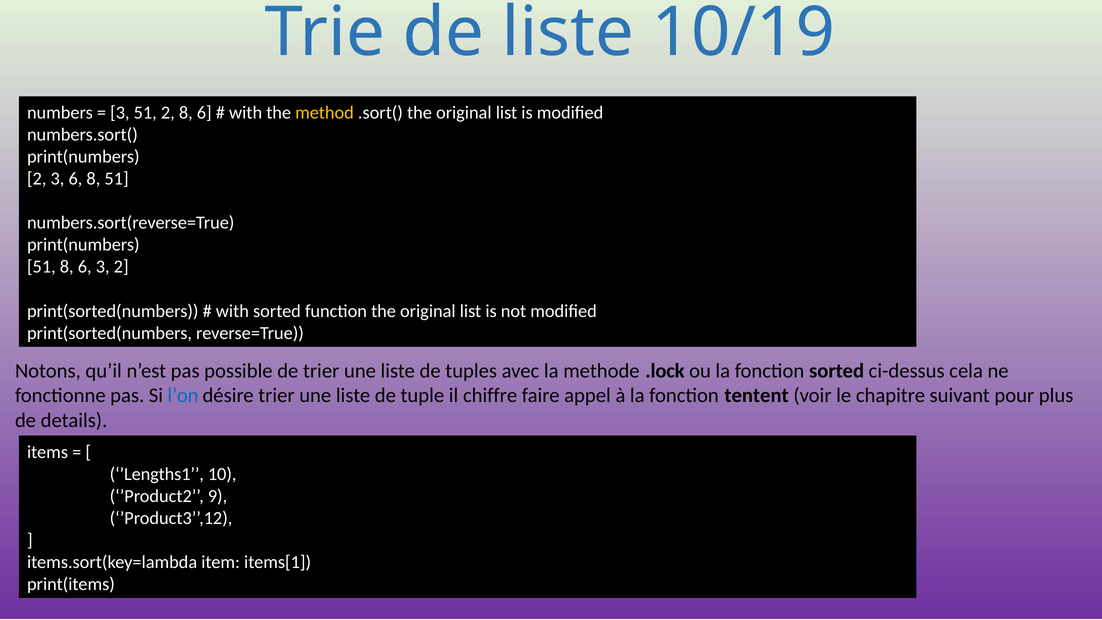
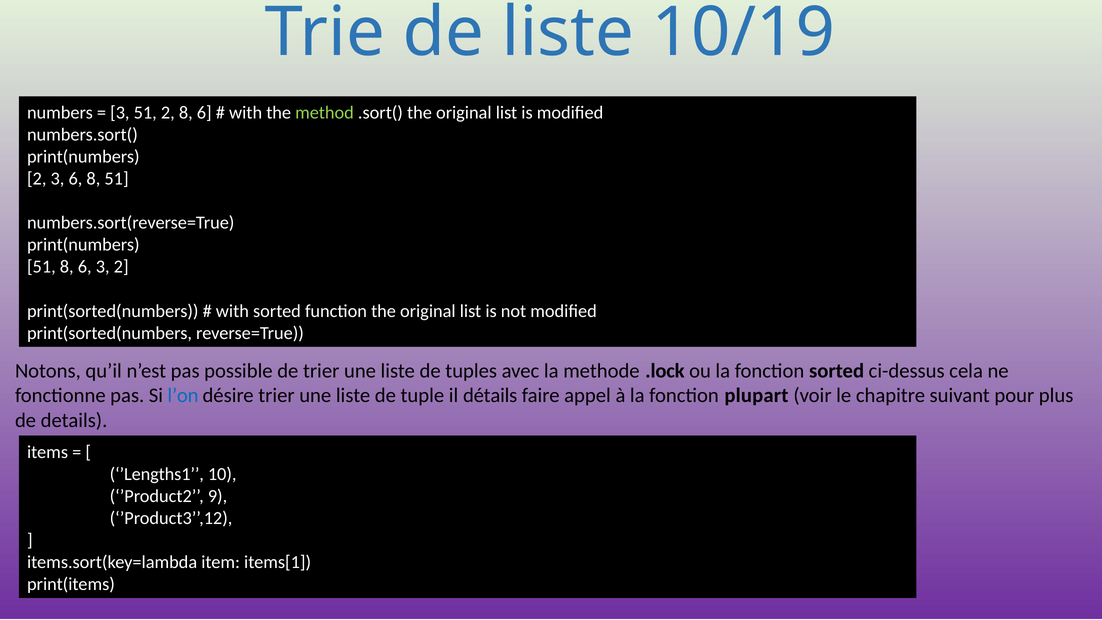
method colour: yellow -> light green (324, 113)
chiffre: chiffre -> détails (490, 396)
tentent: tentent -> plupart (756, 396)
